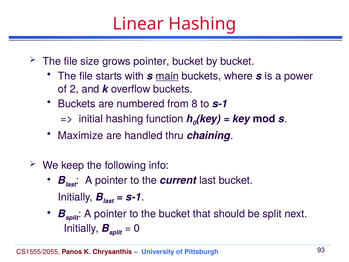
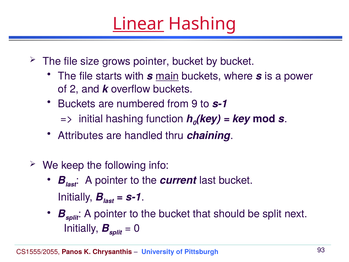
Linear underline: none -> present (138, 24)
8: 8 -> 9 (195, 104)
Maximize: Maximize -> Attributes (81, 135)
